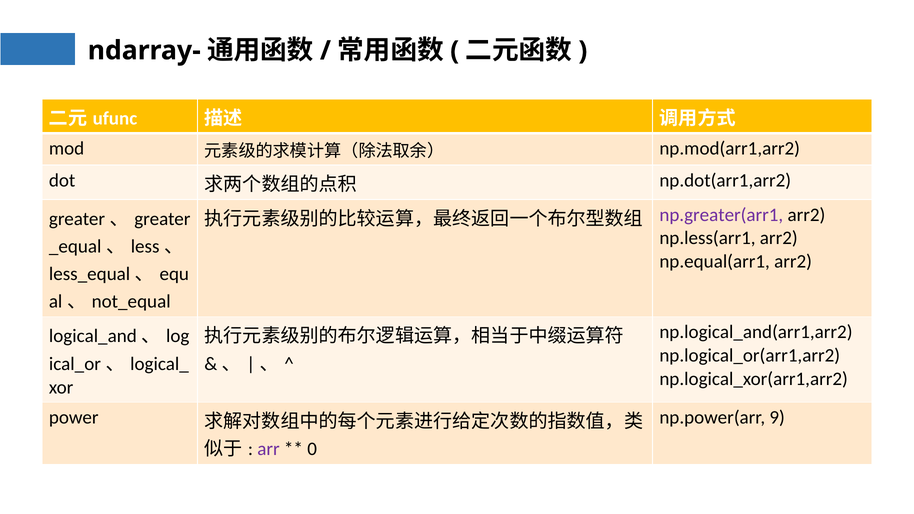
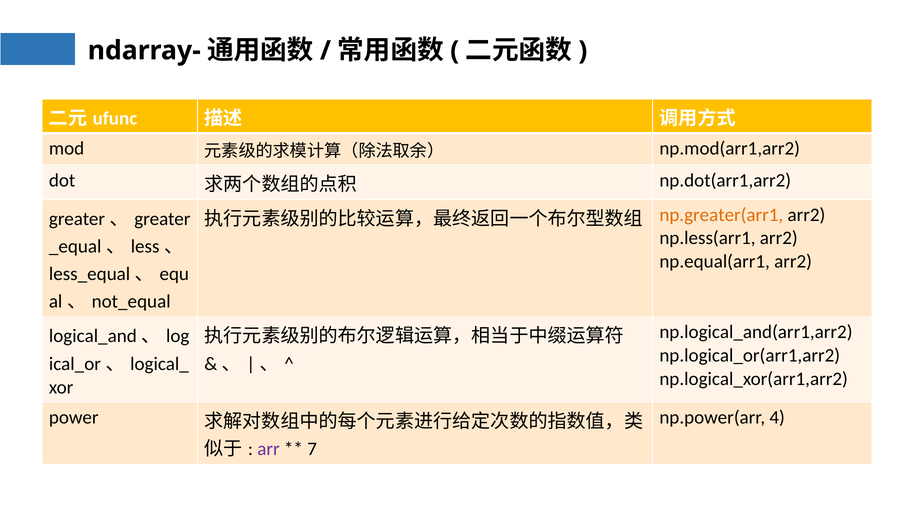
np.greater(arr1 colour: purple -> orange (721, 215)
9: 9 -> 4 (777, 418)
0: 0 -> 7 (312, 449)
